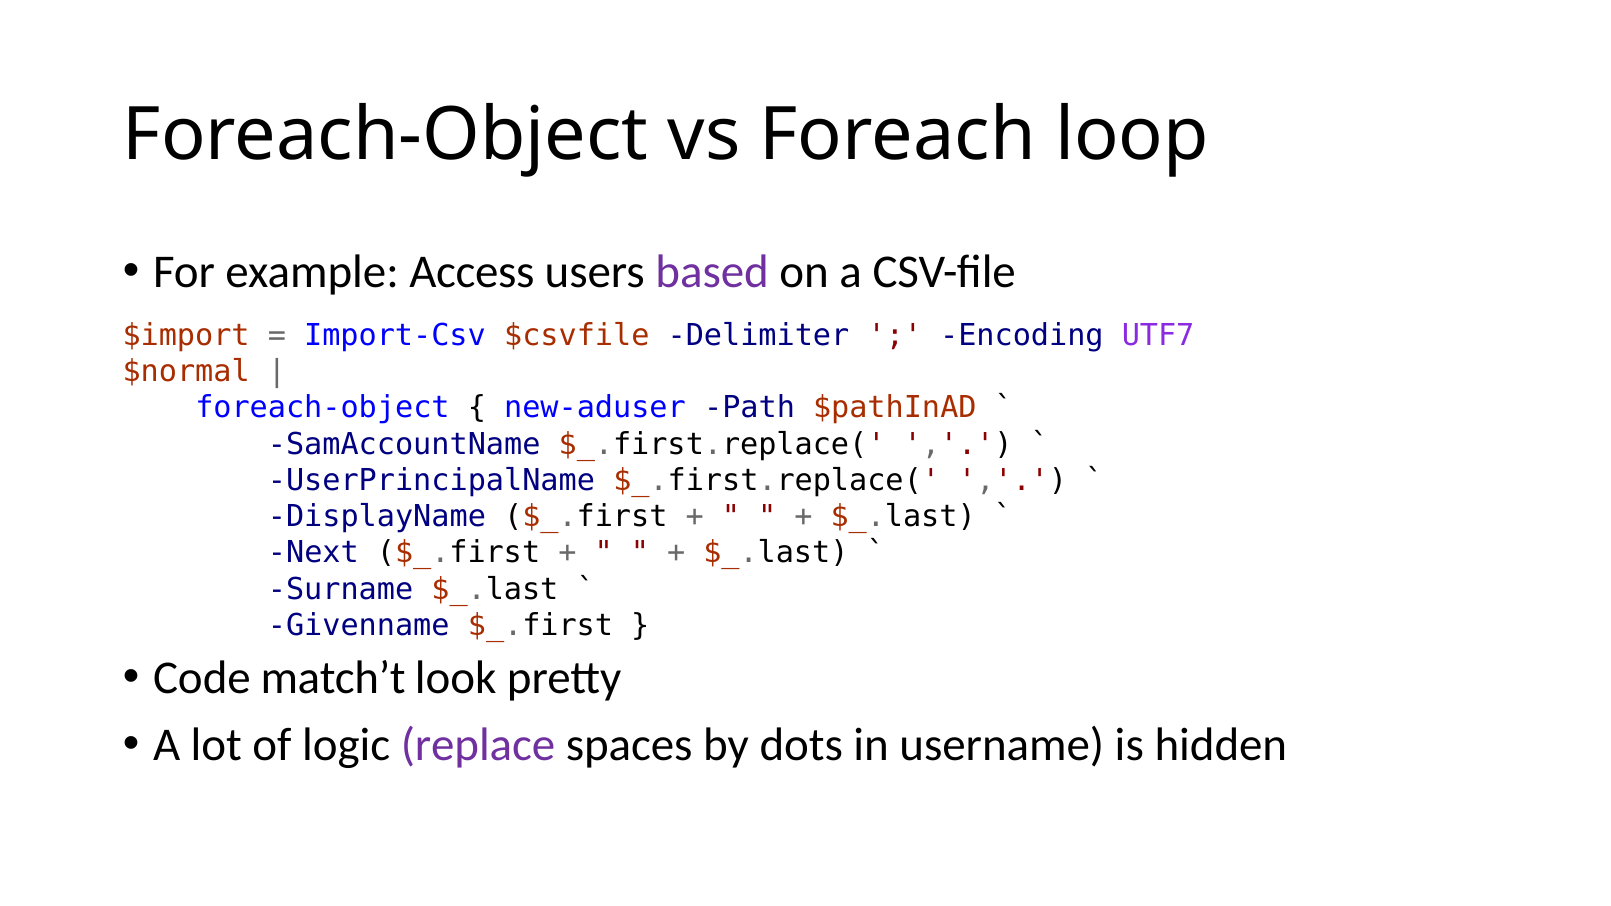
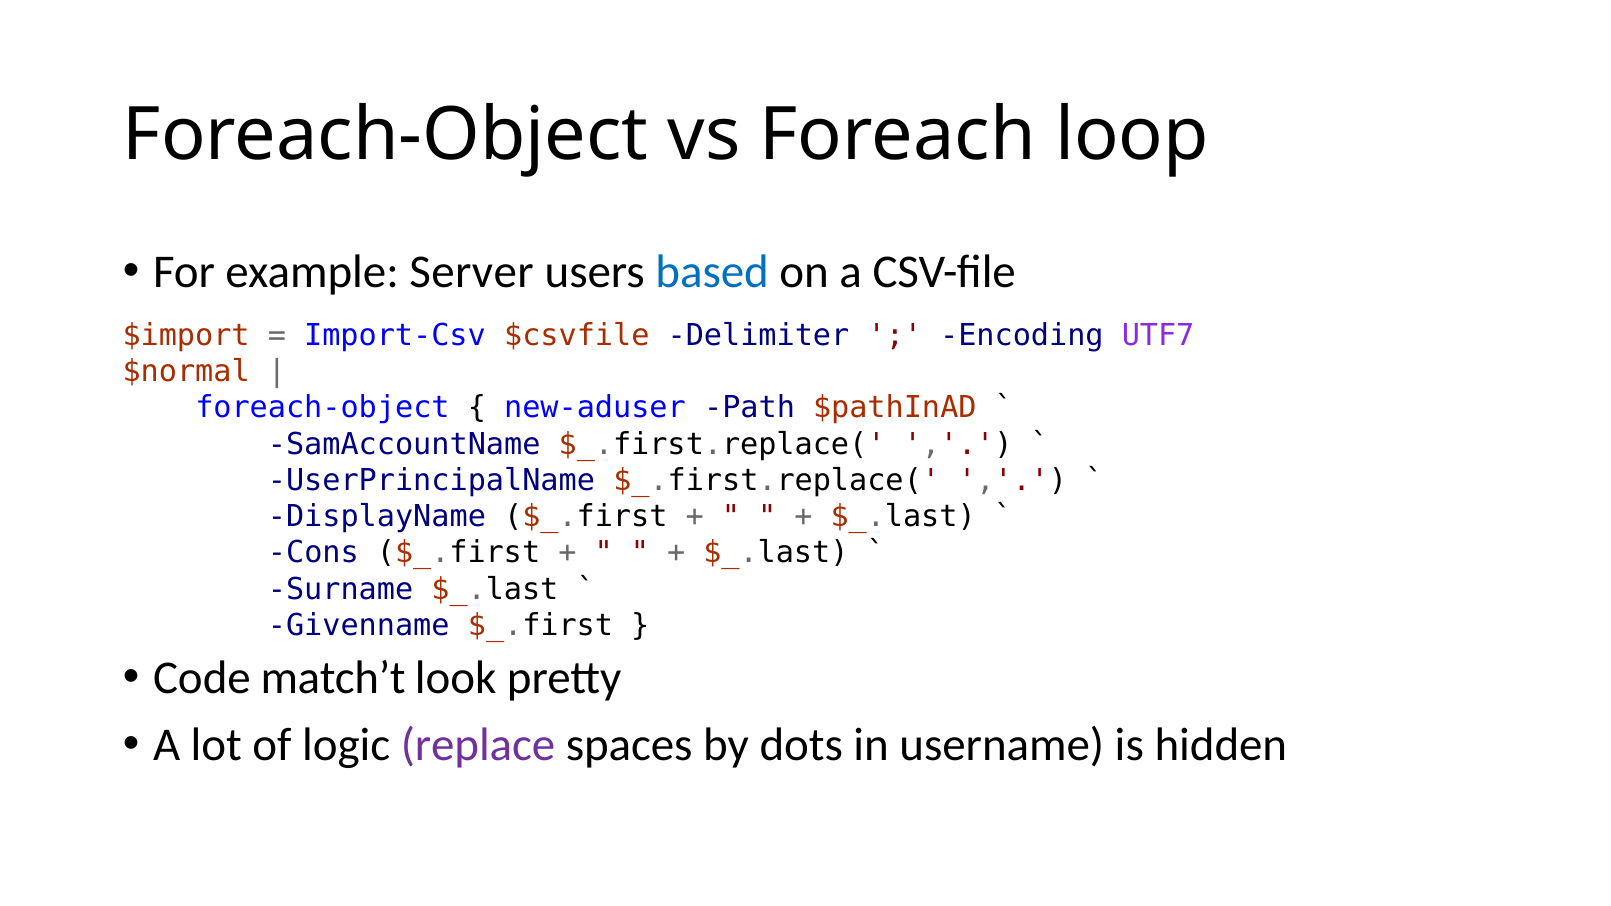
Access: Access -> Server (472, 272)
based colour: purple -> blue (712, 272)
Next: Next -> Cons (313, 553)
